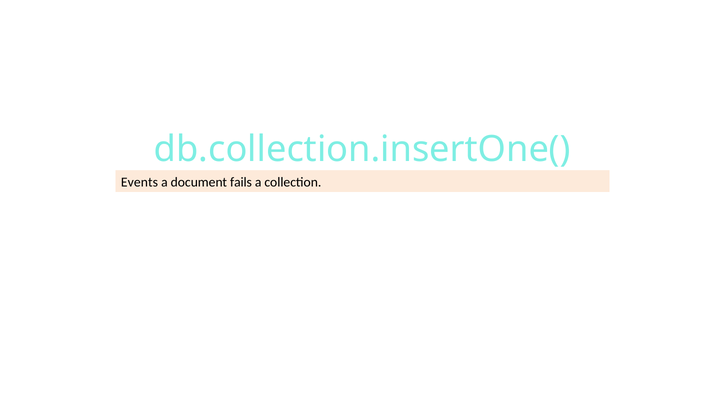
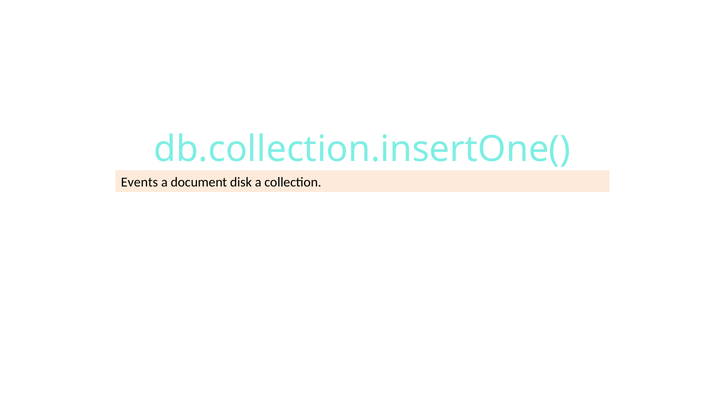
fails: fails -> disk (241, 182)
